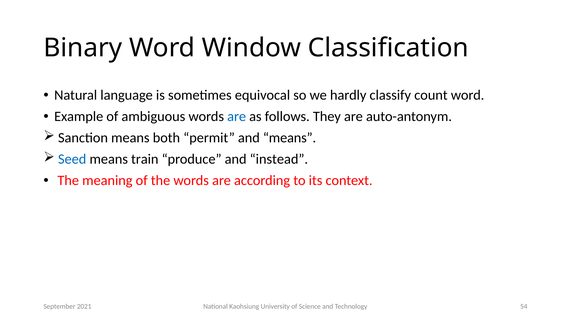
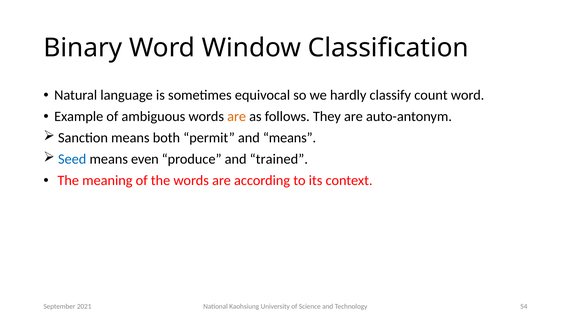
are colour: blue -> orange (237, 117)
train: train -> even (145, 159)
instead: instead -> trained (279, 159)
